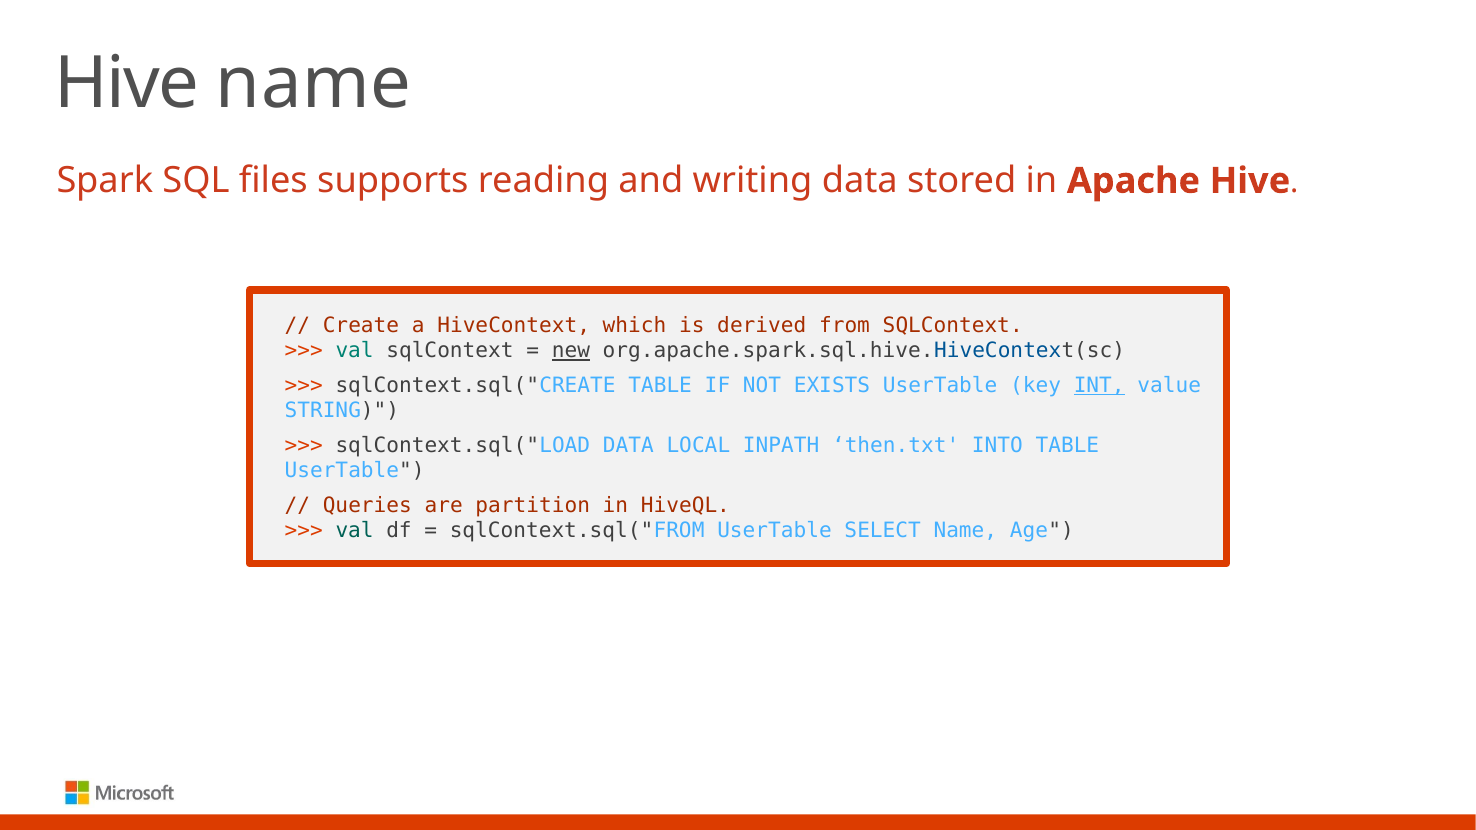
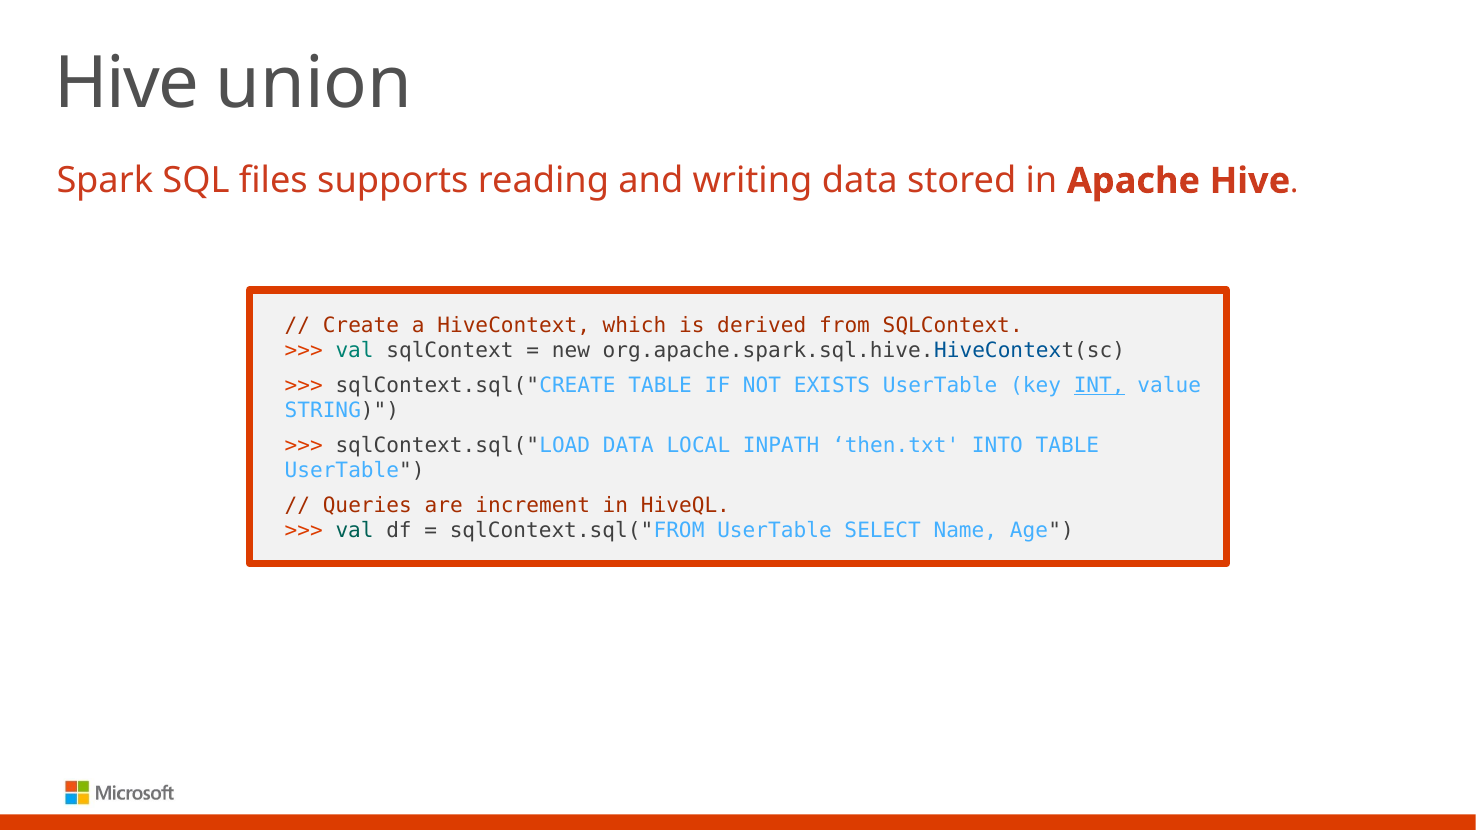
Hive name: name -> union (314, 84)
new underline: present -> none (571, 351)
partition: partition -> increment (533, 505)
